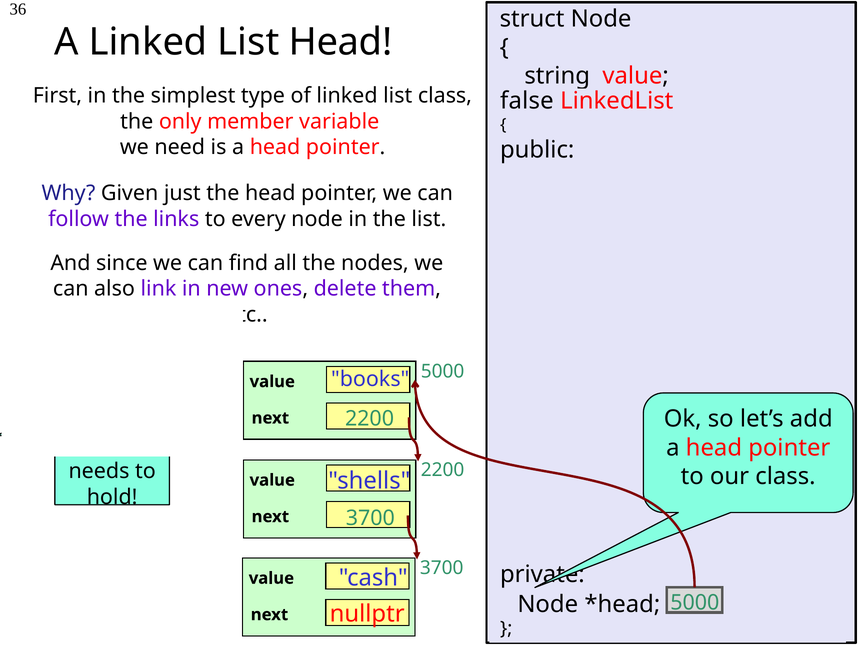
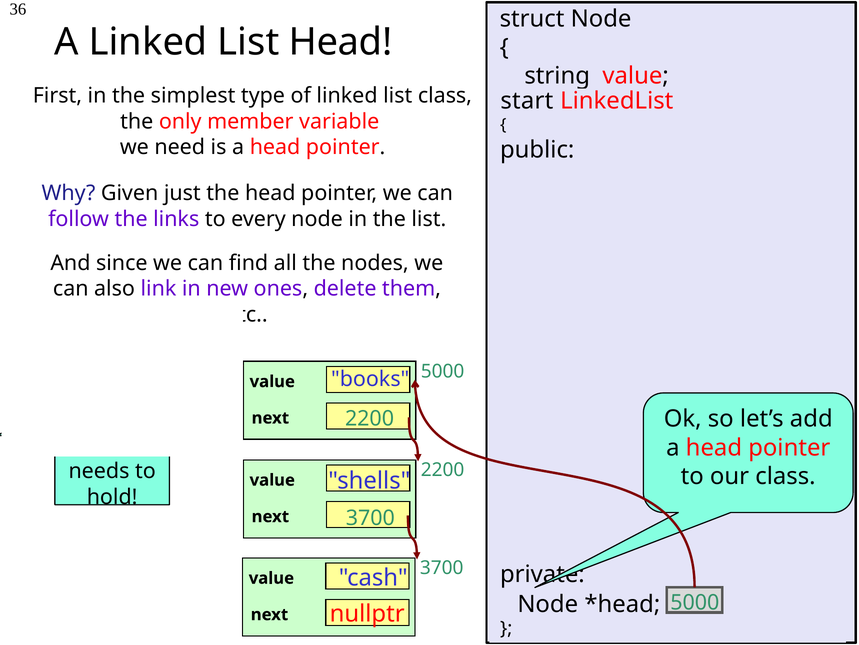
false: false -> start (527, 101)
